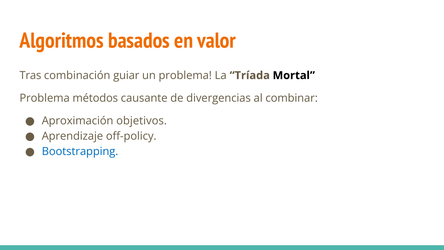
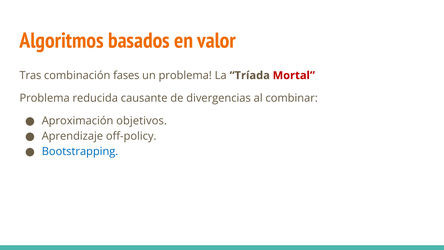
guiar: guiar -> fases (126, 75)
Mortal colour: black -> red (294, 75)
métodos: métodos -> reducida (95, 98)
